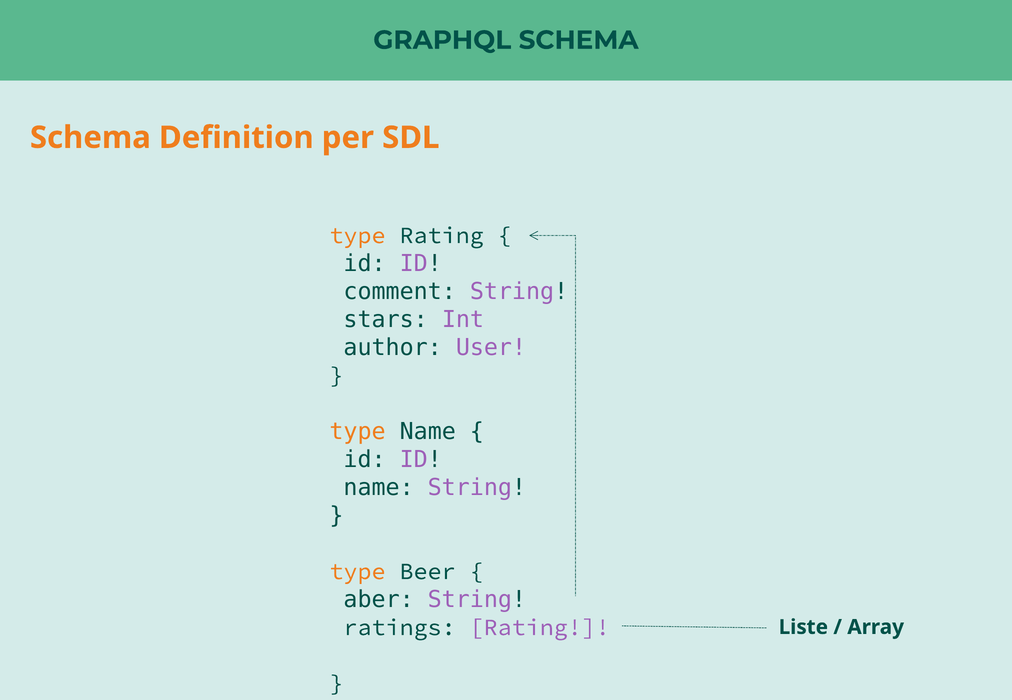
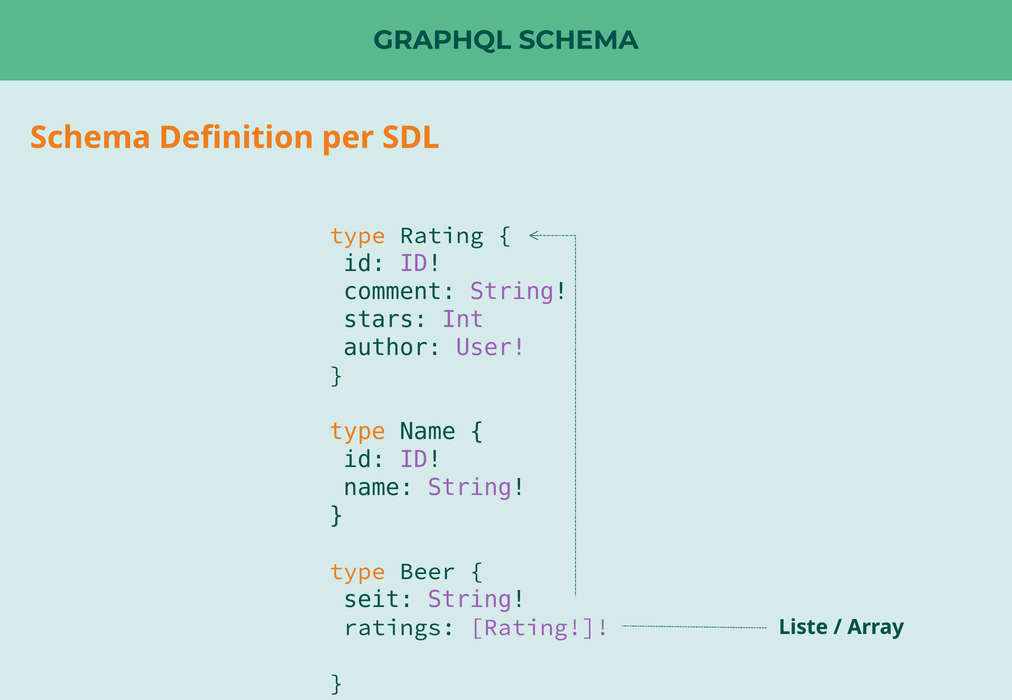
aber: aber -> seit (379, 600)
